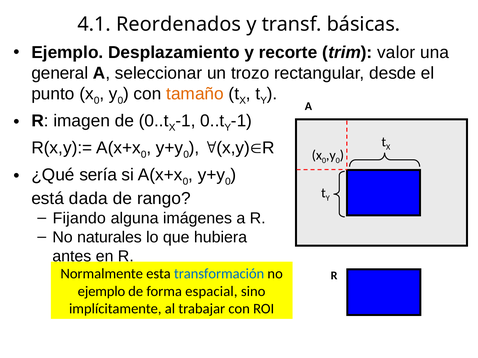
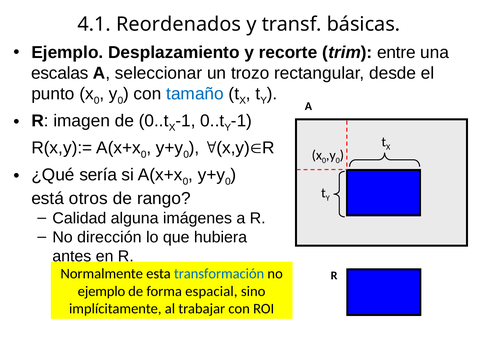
valor: valor -> entre (396, 53)
general: general -> escalas (60, 73)
tamaño colour: orange -> blue (195, 94)
dada: dada -> otros (88, 199)
Fijando: Fijando -> Calidad (79, 218)
naturales: naturales -> dirección (109, 238)
